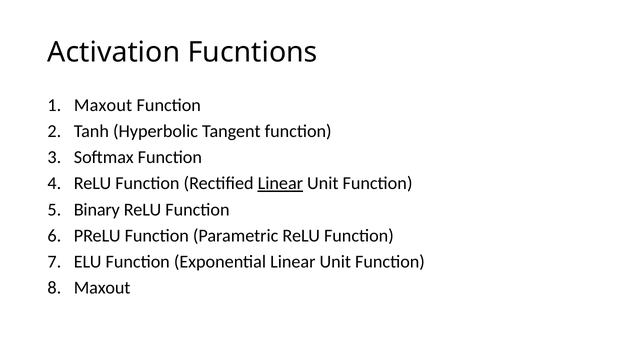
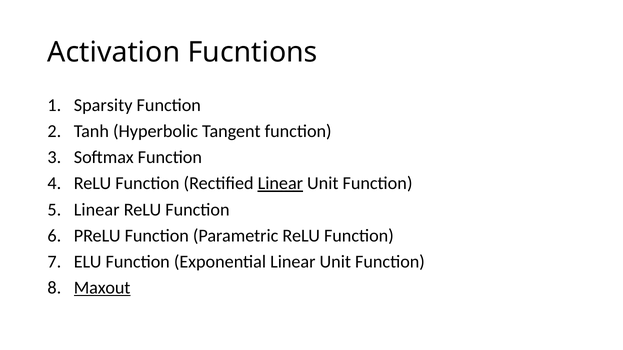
Maxout: Maxout -> Sparsity (103, 105)
Binary: Binary -> Linear (97, 210)
Maxout underline: none -> present (102, 288)
